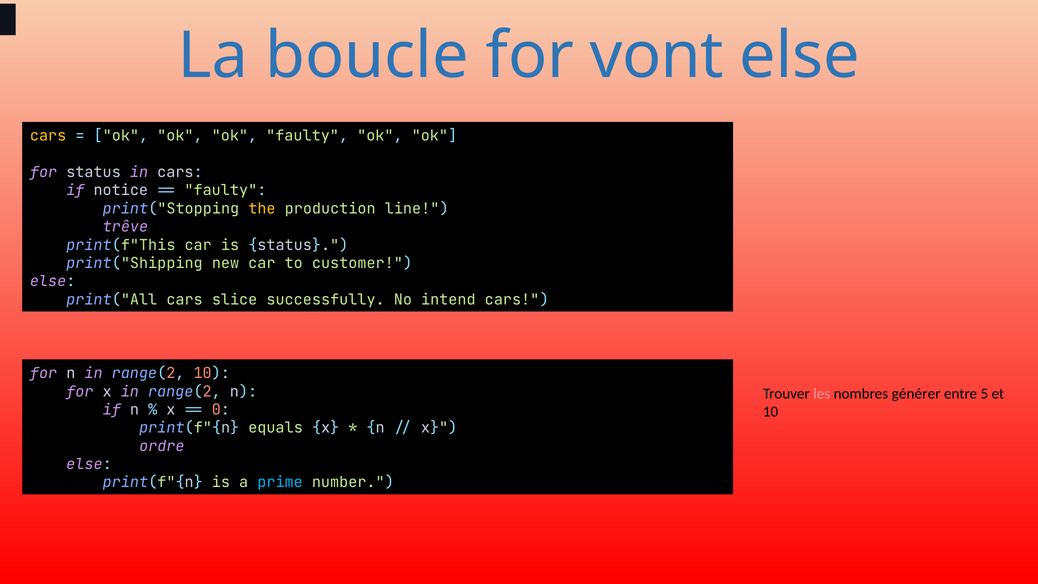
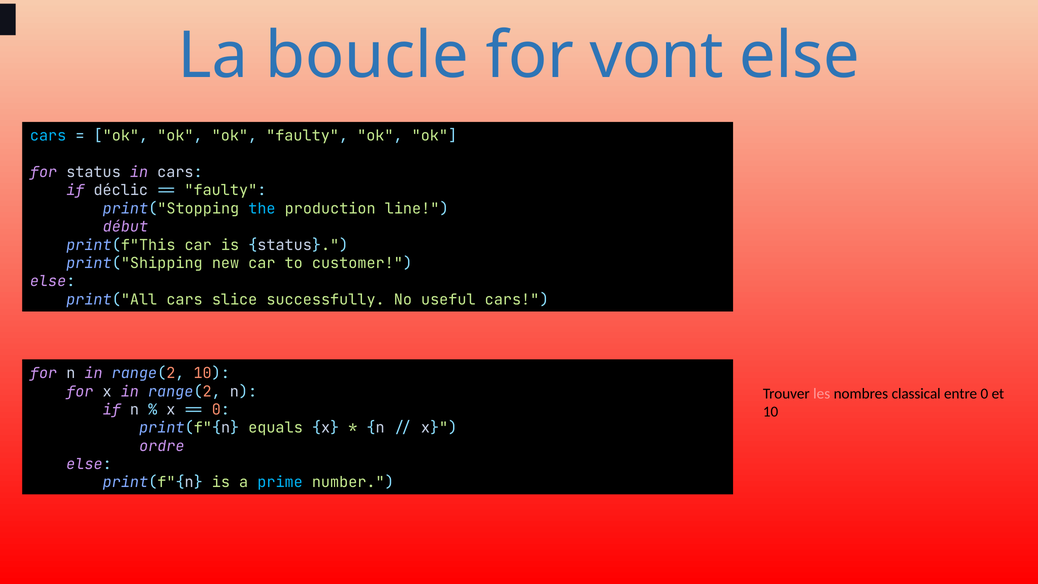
cars colour: yellow -> light blue (48, 136)
notice: notice -> déclic (121, 190)
the colour: yellow -> light blue (262, 209)
trêve: trêve -> début (125, 227)
intend: intend -> useful (448, 300)
générer: générer -> classical (916, 394)
entre 5: 5 -> 0 (984, 394)
